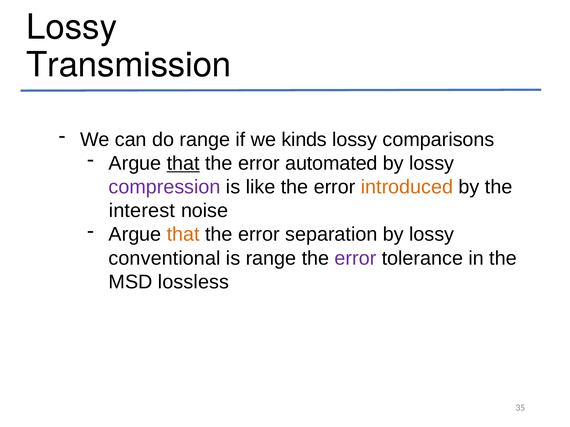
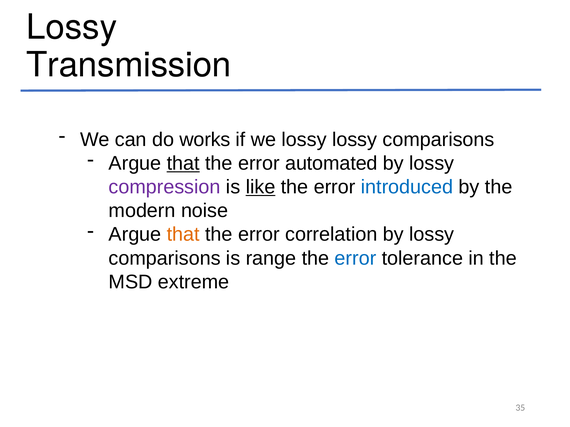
do range: range -> works (205, 140)
we kinds: kinds -> lossy (304, 140)
like underline: none -> present (261, 187)
introduced colour: orange -> blue (407, 187)
interest: interest -> modern (142, 211)
separation: separation -> correlation (331, 235)
conventional: conventional -> comparisons (165, 258)
error colour: purple -> blue (355, 258)
lossless: lossless -> extreme (194, 282)
